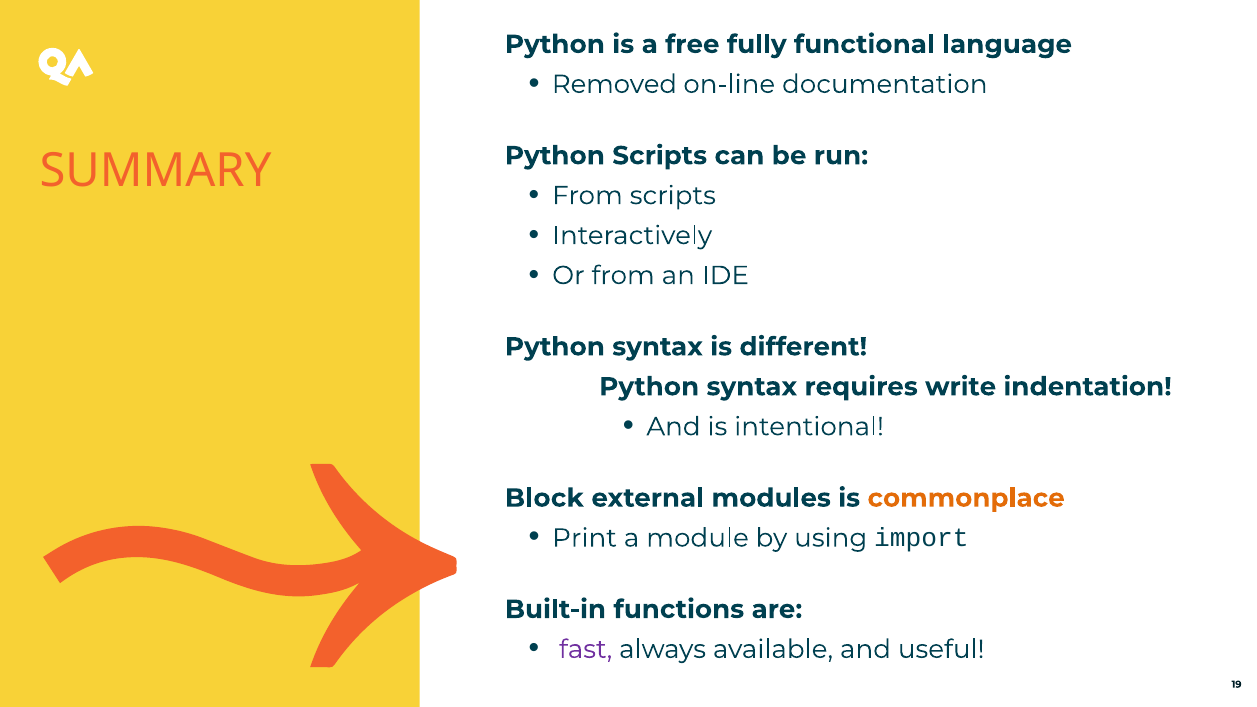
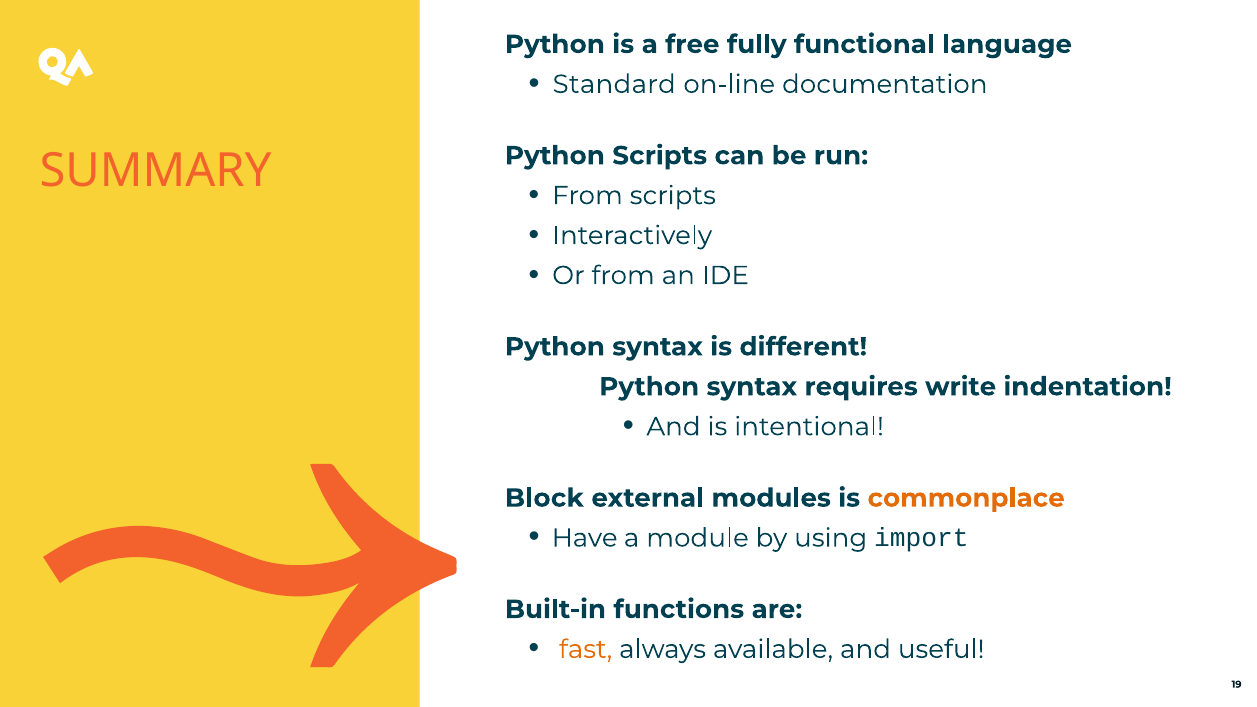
Removed: Removed -> Standard (614, 84)
Print: Print -> Have (585, 538)
fast colour: purple -> orange (586, 649)
